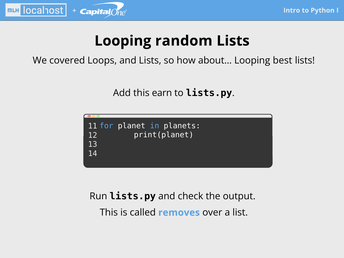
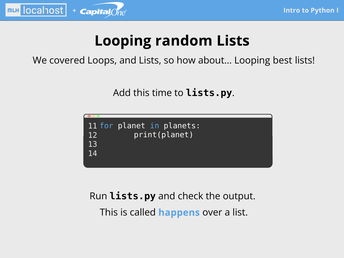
earn: earn -> time (162, 93)
removes: removes -> happens (179, 213)
